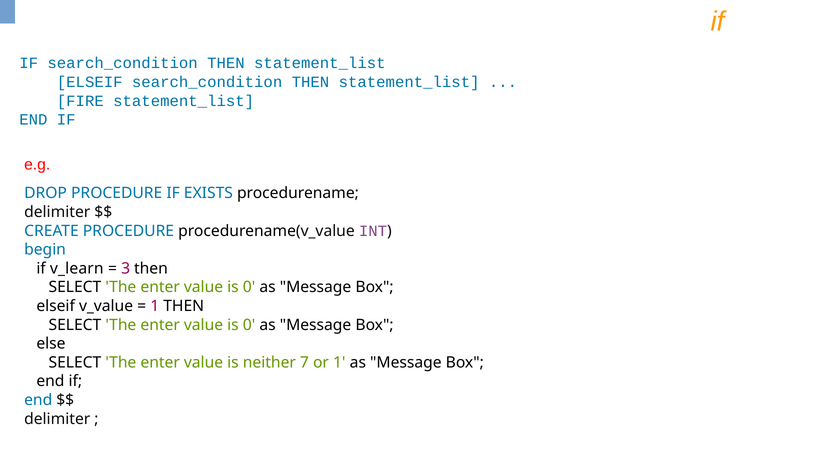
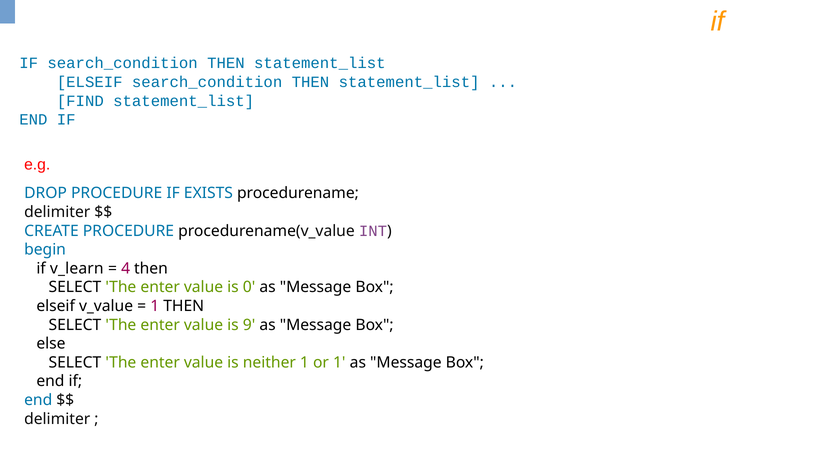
FIRE: FIRE -> FIND (80, 101)
3: 3 -> 4 (126, 268)
0: 0 -> 9 (249, 325)
neither 7: 7 -> 1 (304, 362)
